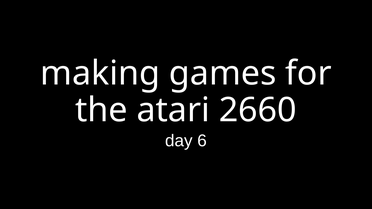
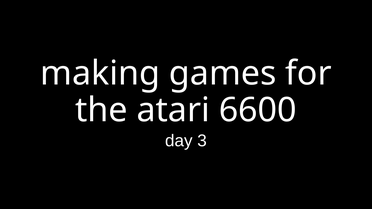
2660: 2660 -> 6600 (258, 110)
6: 6 -> 3 (202, 141)
